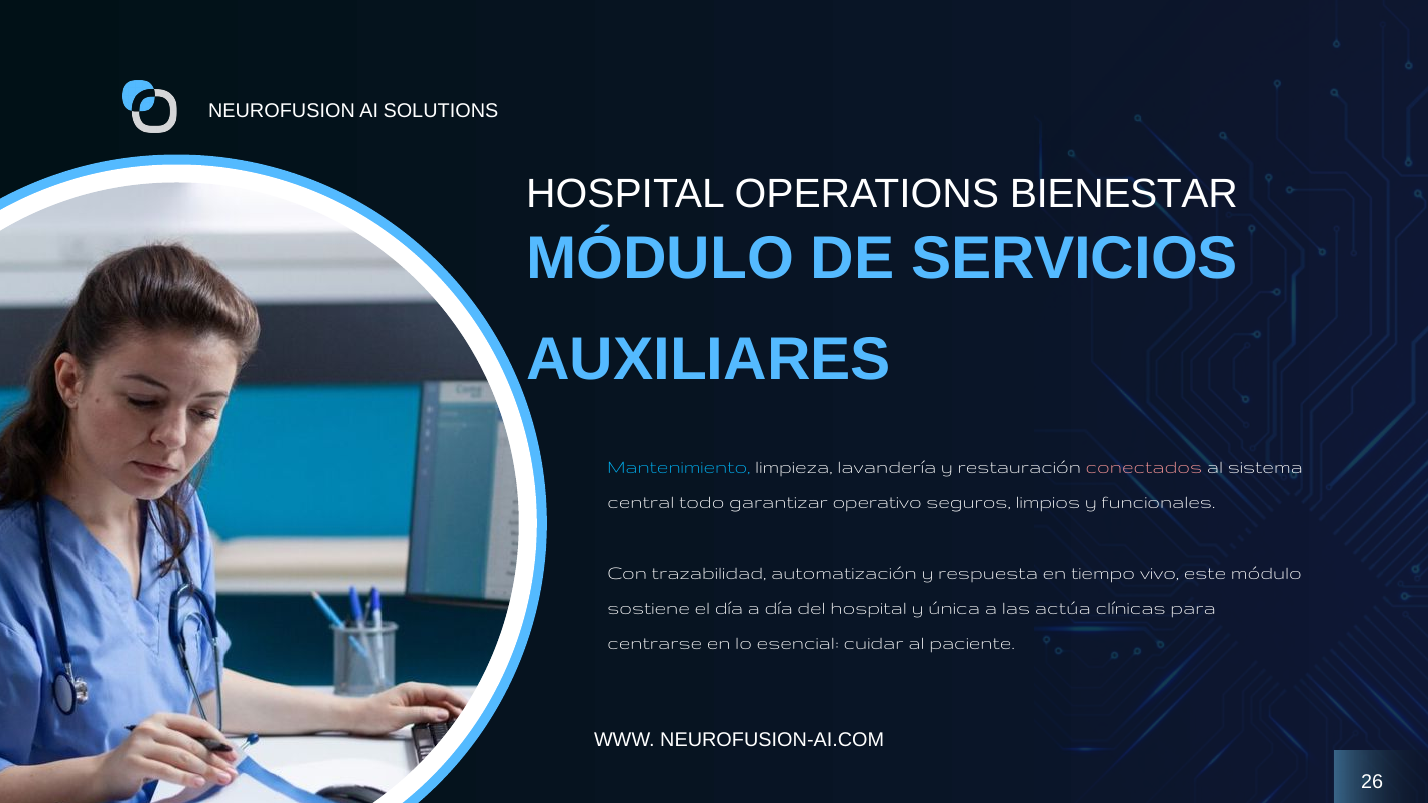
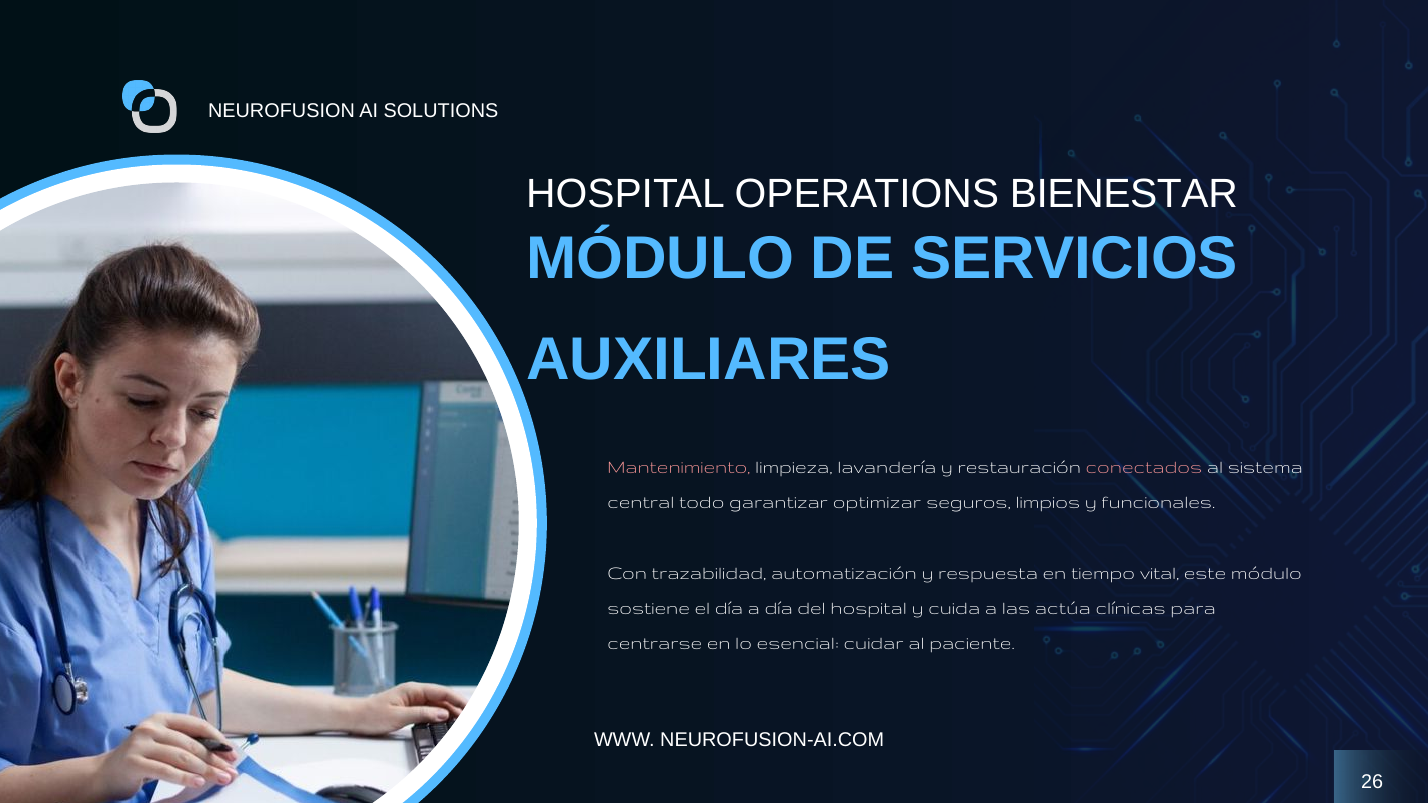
Mantenimiento colour: light blue -> pink (679, 467)
operativo: operativo -> optimizar (877, 502)
vivo: vivo -> vital (1160, 572)
única: única -> cuida (954, 607)
